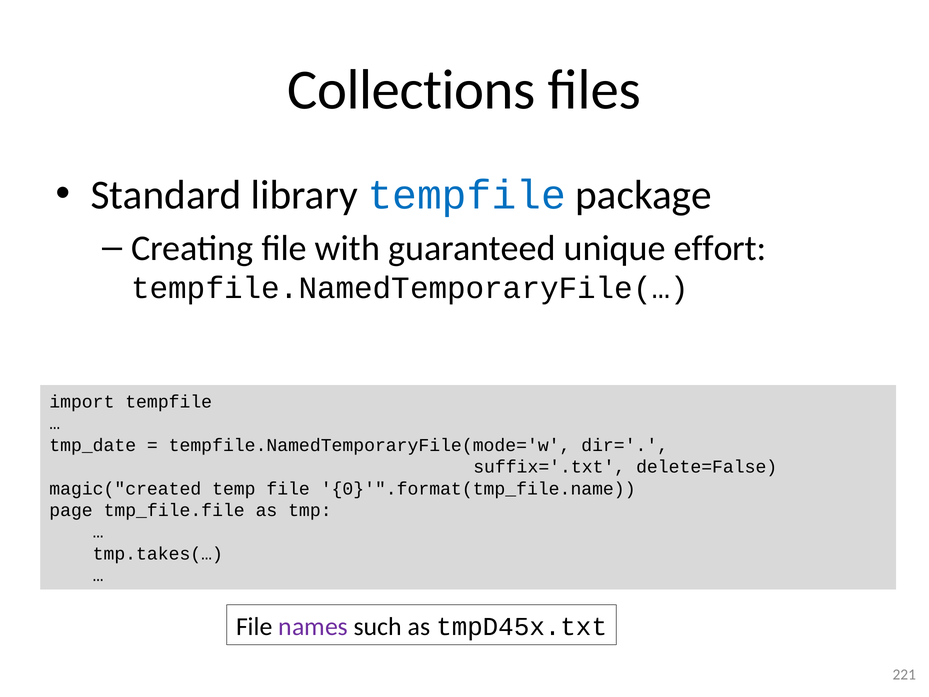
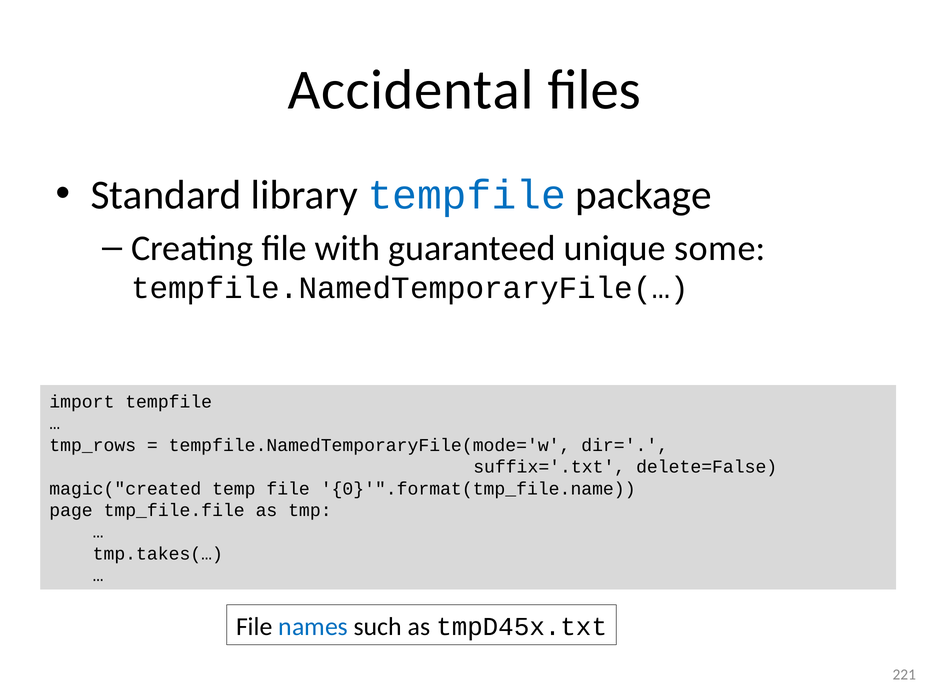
Collections: Collections -> Accidental (411, 90)
effort: effort -> some (720, 248)
tmp_date: tmp_date -> tmp_rows (93, 445)
names colour: purple -> blue (313, 626)
